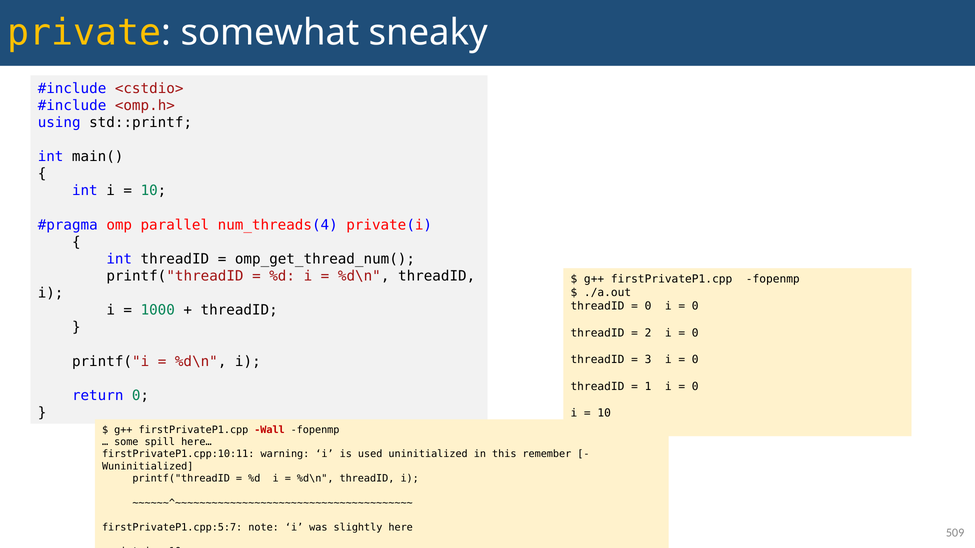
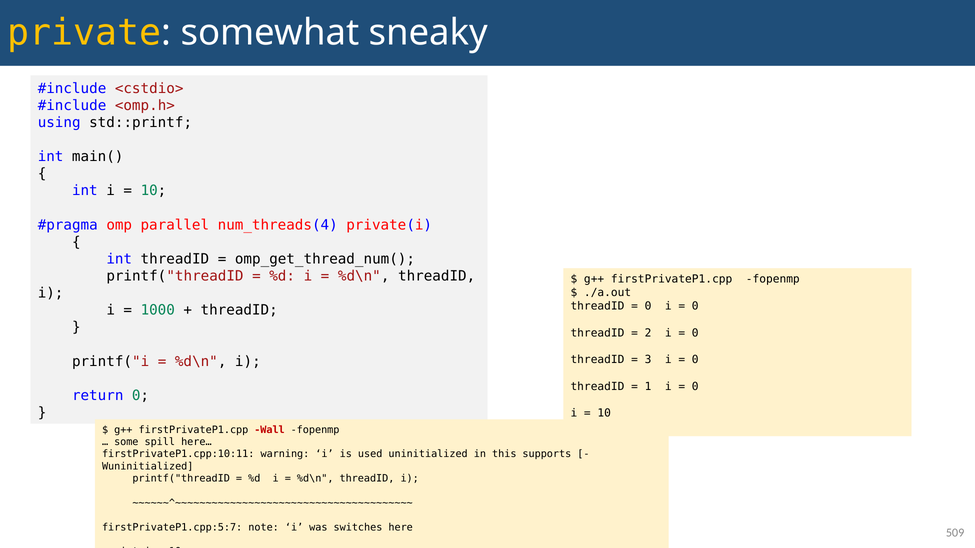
remember: remember -> supports (547, 454)
slightly: slightly -> switches (358, 528)
